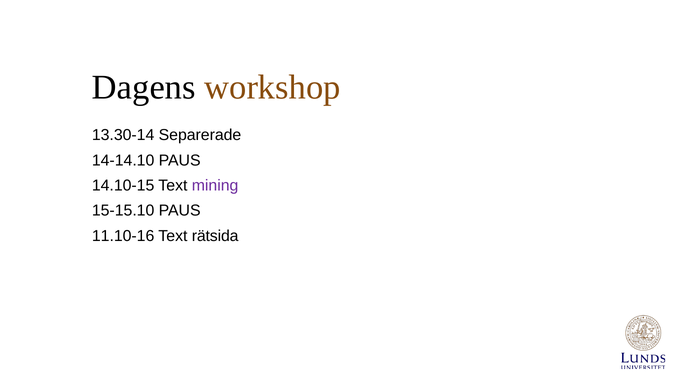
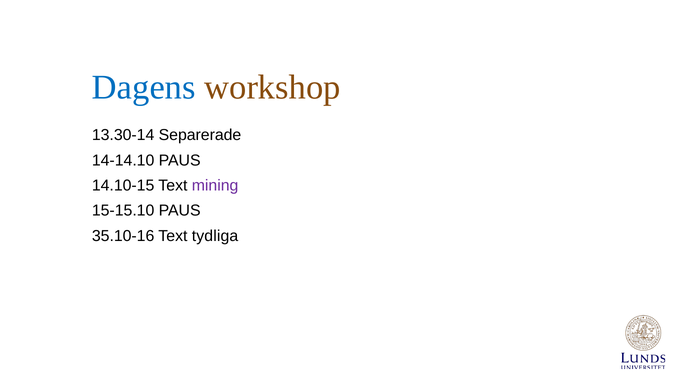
Dagens colour: black -> blue (144, 87)
11.10-16: 11.10-16 -> 35.10-16 (123, 236)
rätsida: rätsida -> tydliga (215, 236)
